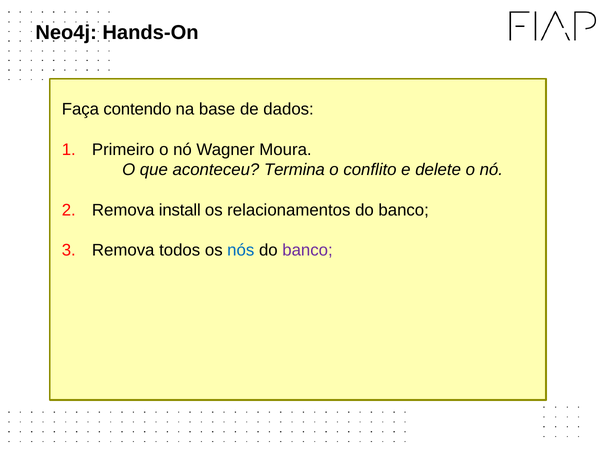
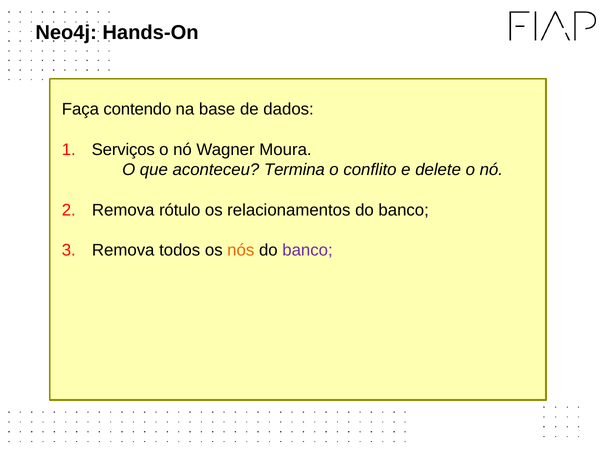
Primeiro: Primeiro -> Serviços (123, 150)
install: install -> rótulo (180, 210)
nós colour: blue -> orange (241, 250)
